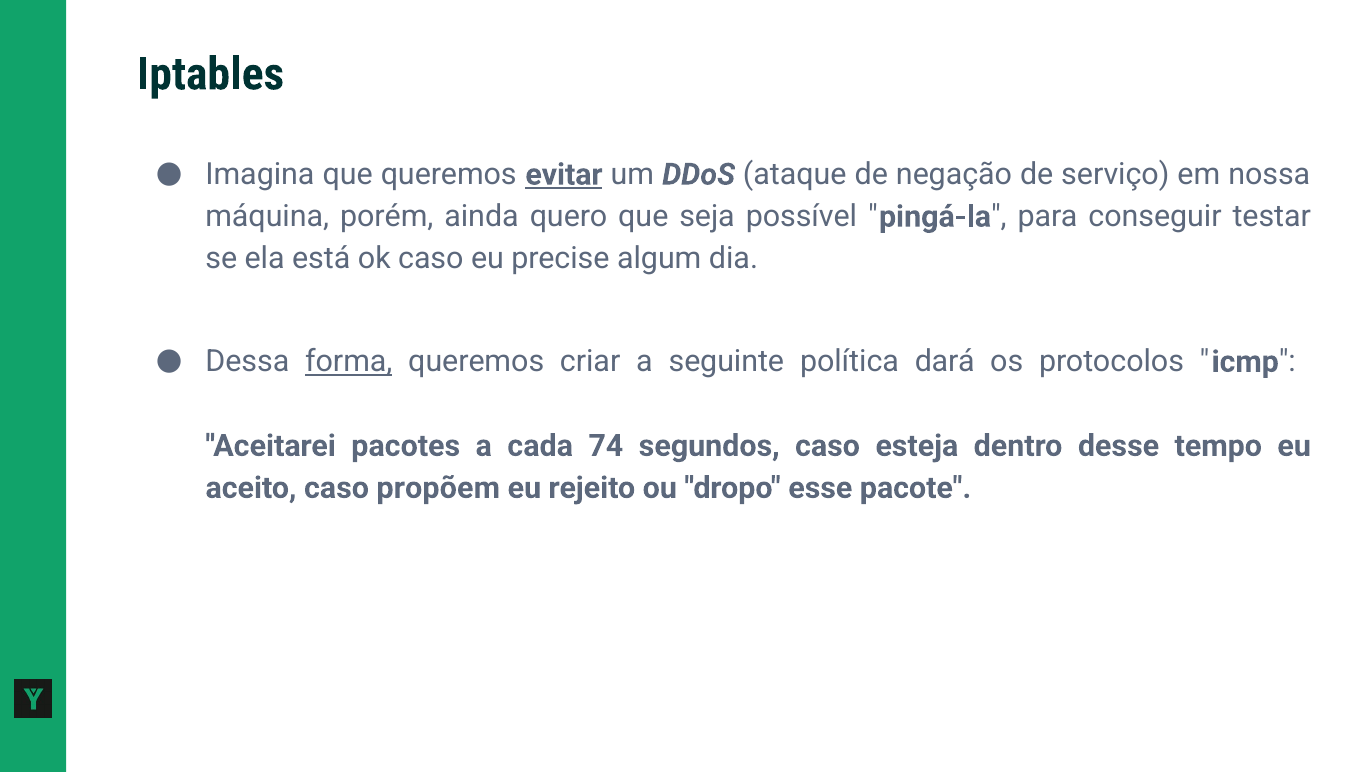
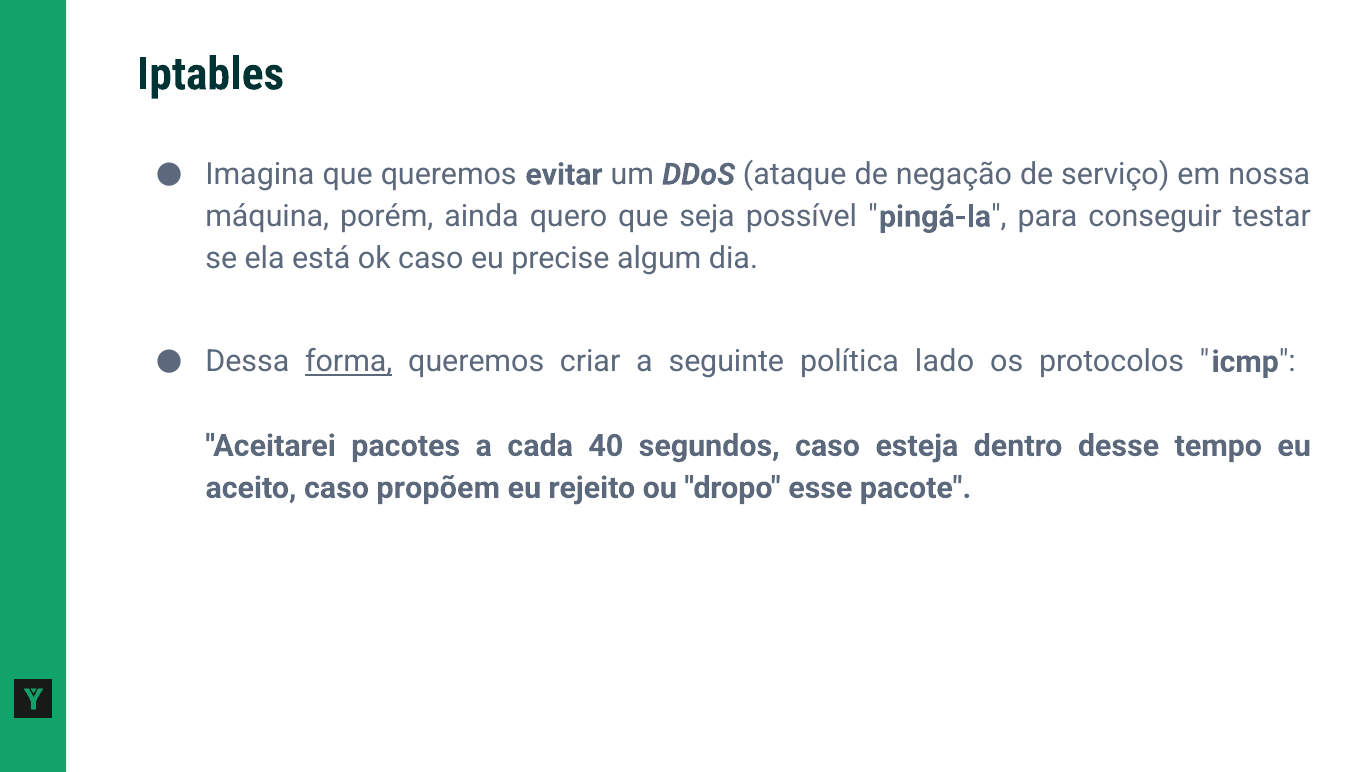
evitar underline: present -> none (564, 175)
dará: dará -> lado (944, 362)
74: 74 -> 40 (606, 446)
